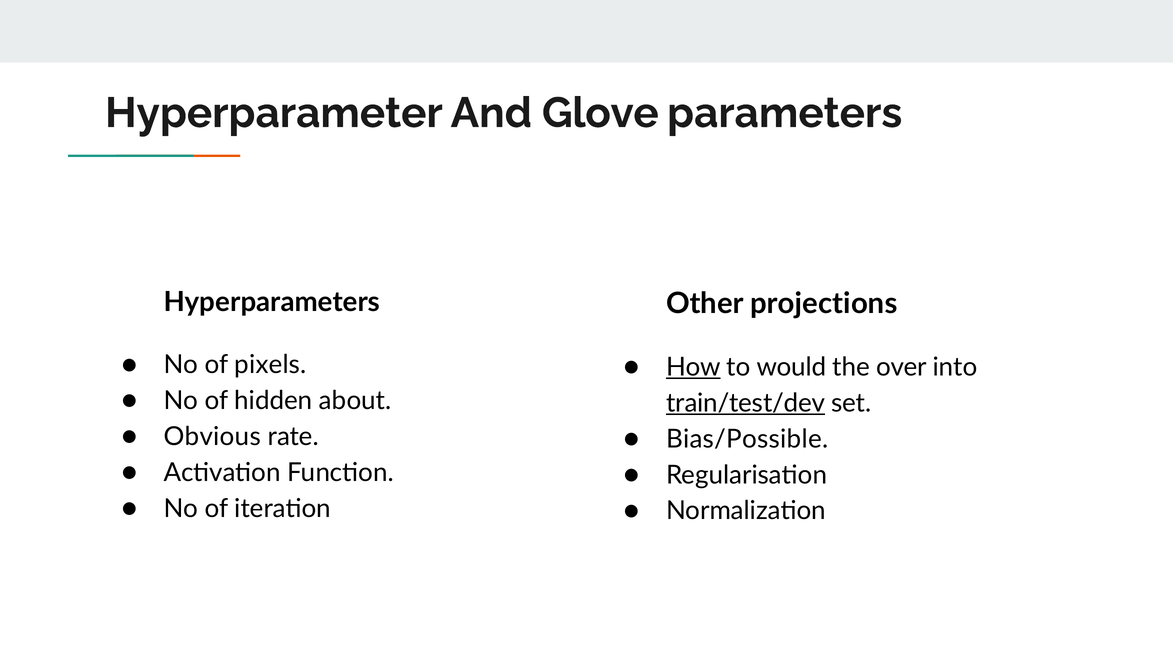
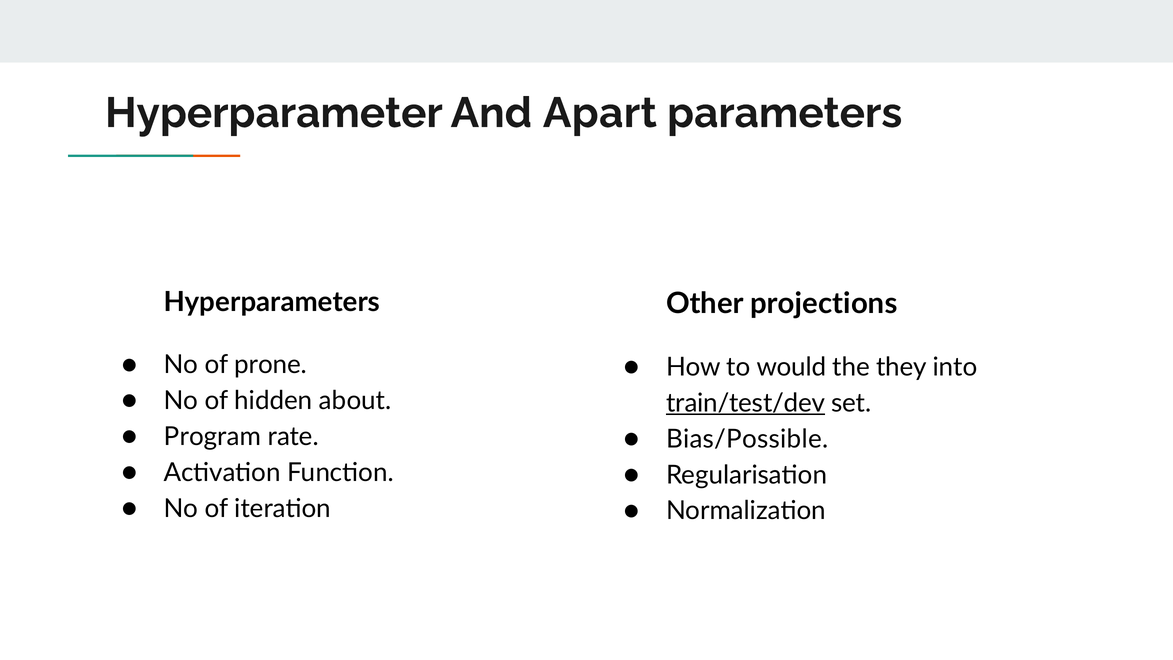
Glove: Glove -> Apart (600, 113)
pixels: pixels -> prone (271, 365)
How underline: present -> none (693, 367)
over: over -> they (901, 367)
Obvious: Obvious -> Program (213, 437)
